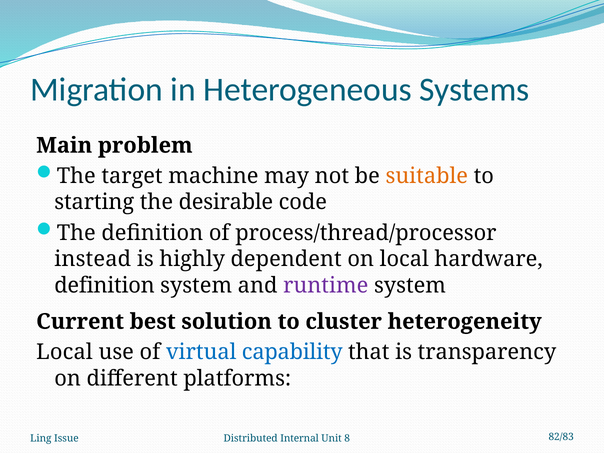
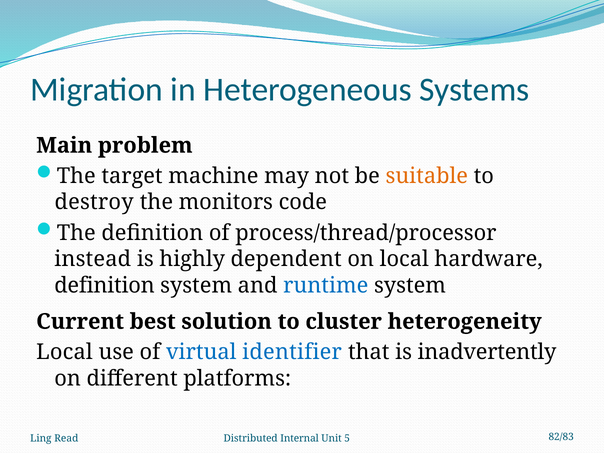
starting: starting -> destroy (94, 202)
desirable: desirable -> monitors (226, 202)
runtime colour: purple -> blue (326, 285)
capability: capability -> identifier (292, 352)
transparency: transparency -> inadvertently (487, 352)
Issue: Issue -> Read (66, 439)
8: 8 -> 5 (347, 439)
